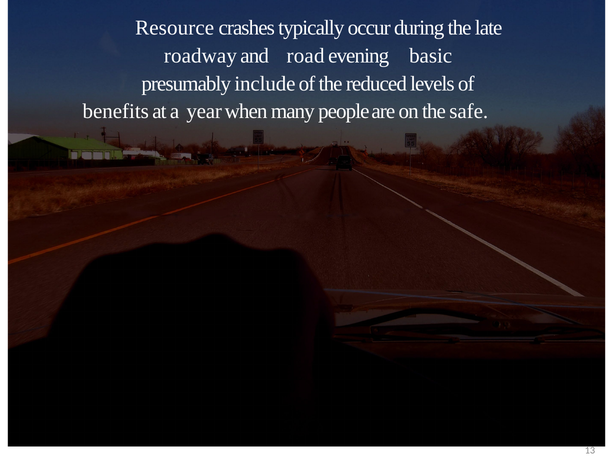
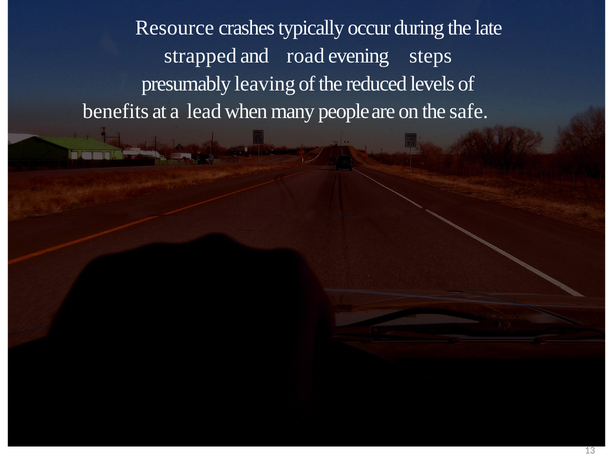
roadway: roadway -> strapped (200, 56)
basic: basic -> steps (431, 56)
include: include -> leaving (265, 84)
year: year -> lead (204, 111)
